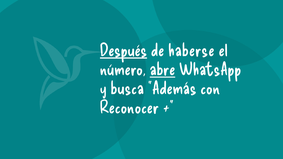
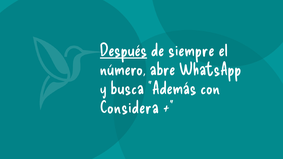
haberse: haberse -> siempre (191, 50)
abre underline: present -> none (163, 70)
Reconocer: Reconocer -> Considera (129, 108)
